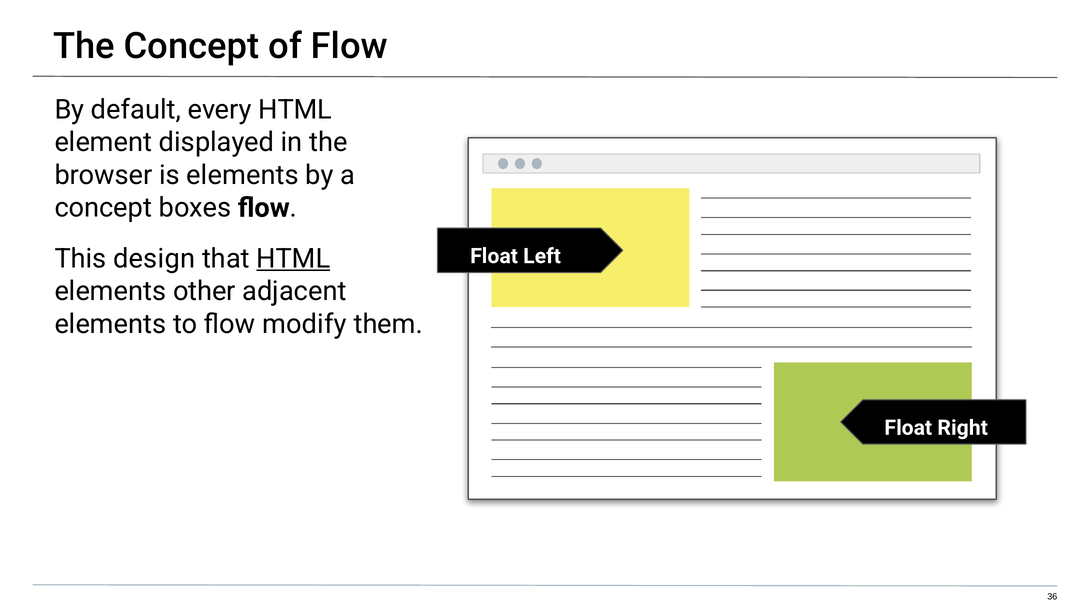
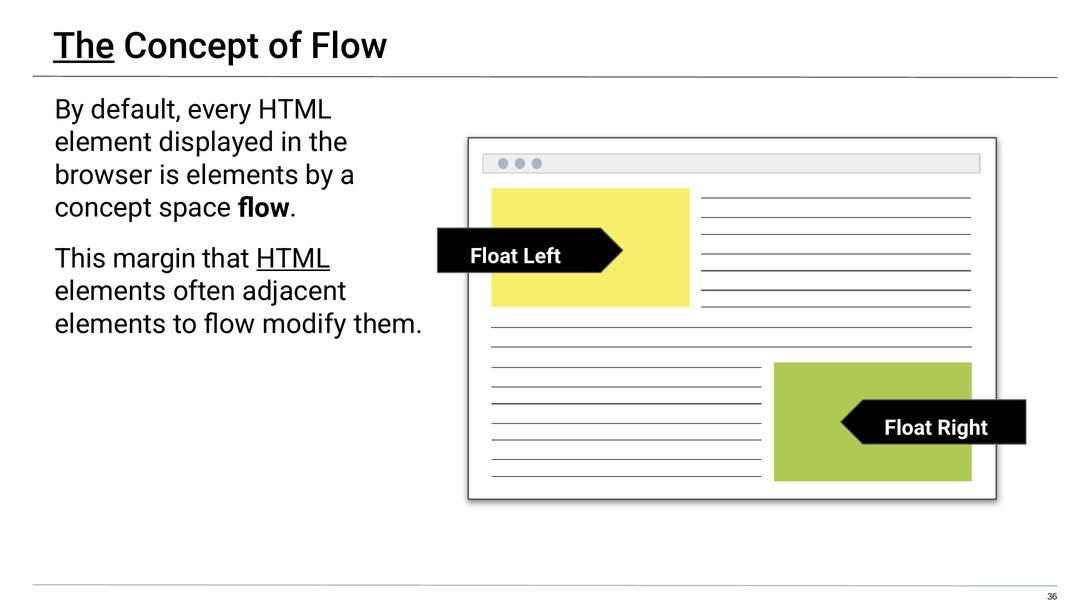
The underline: none -> present (84, 46)
boxes: boxes -> space (195, 208)
design: design -> margin (154, 259)
other: other -> often (204, 291)
